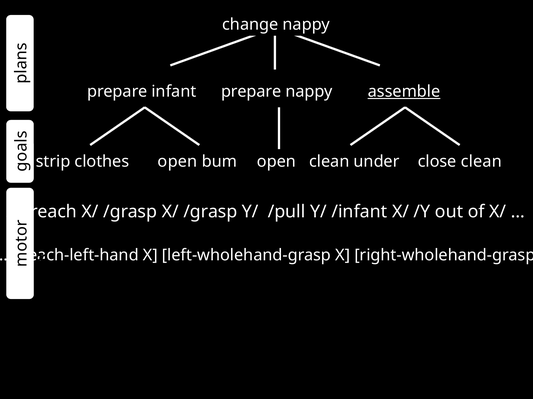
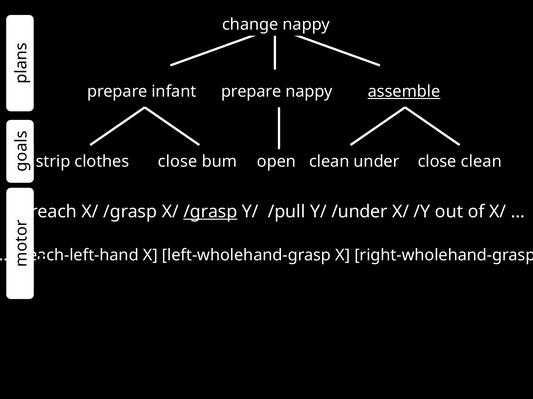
clothes open: open -> close (177, 162)
/grasp underline: none -> present (210, 212)
/infant: /infant -> /under (359, 212)
